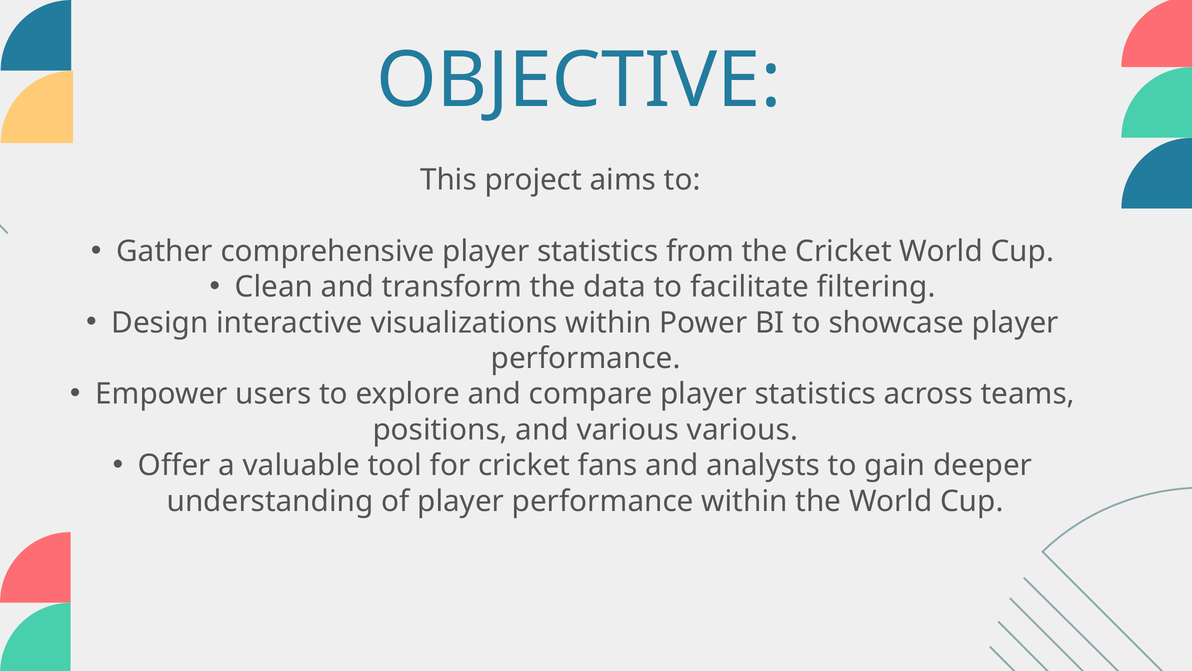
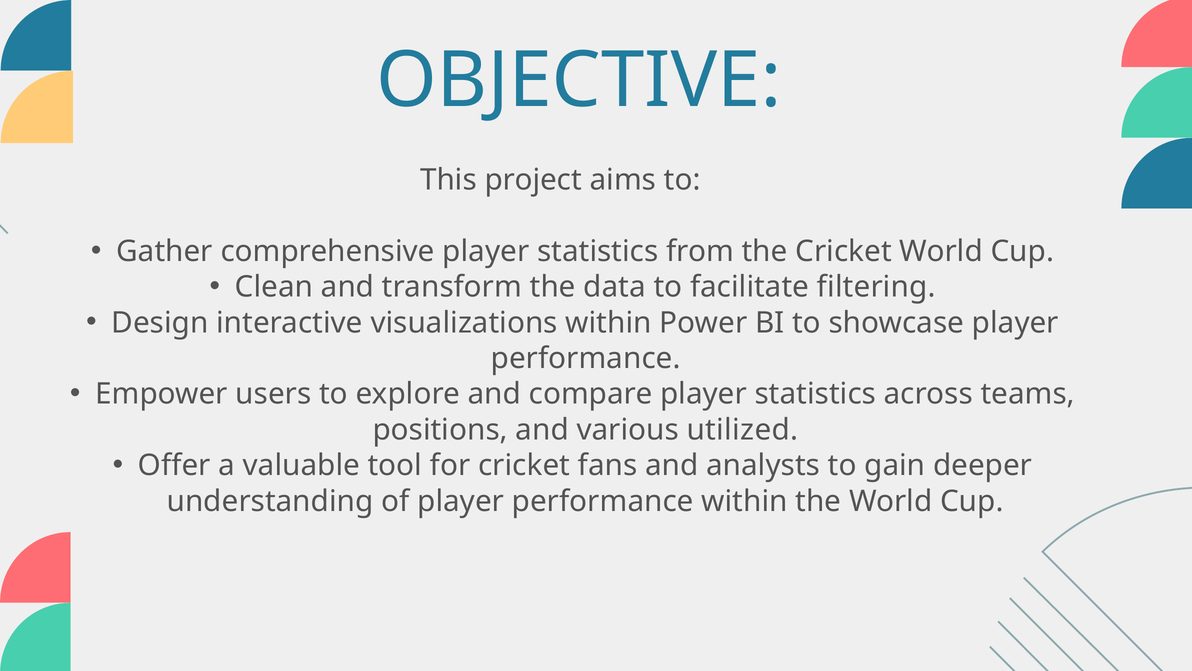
various various: various -> utilized (743, 430)
